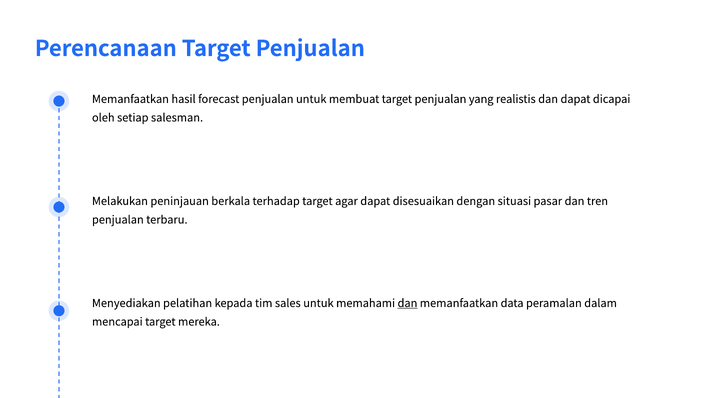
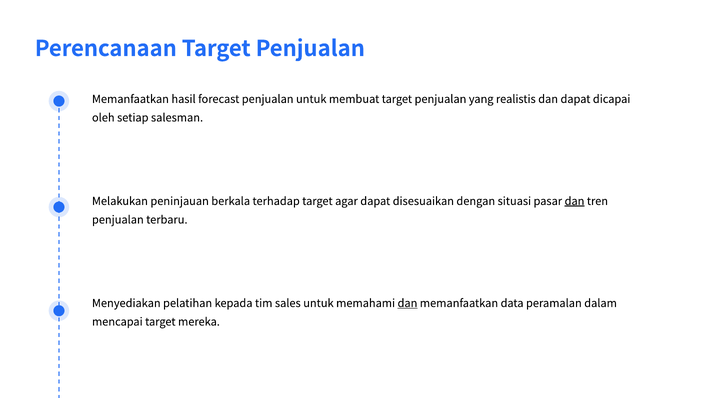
dan underline: none -> present (574, 201)
